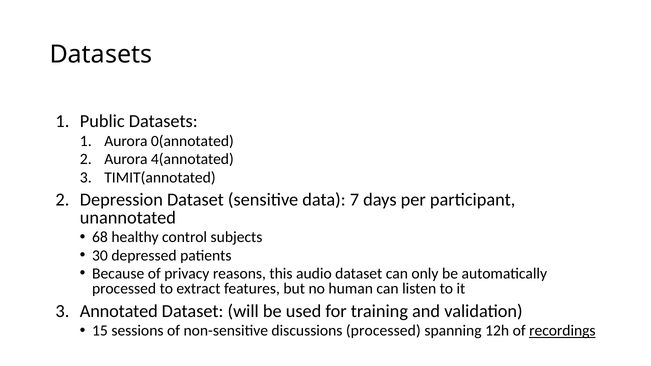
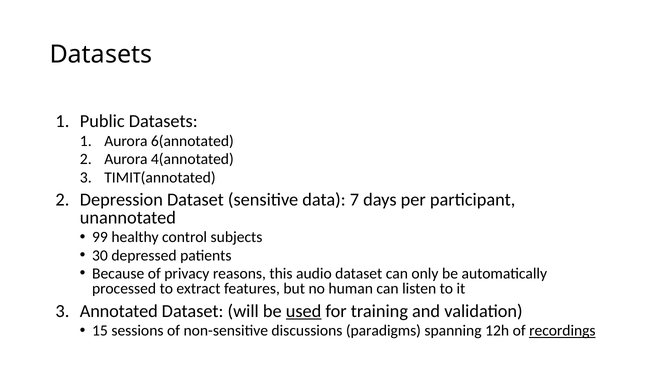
0(annotated: 0(annotated -> 6(annotated (192, 141)
68: 68 -> 99 (100, 237)
used underline: none -> present (304, 311)
discussions processed: processed -> paradigms (383, 331)
